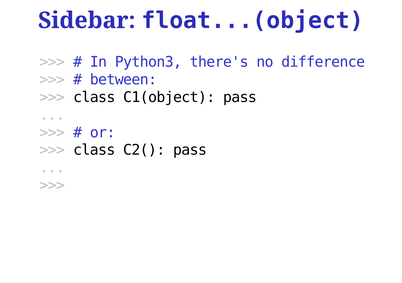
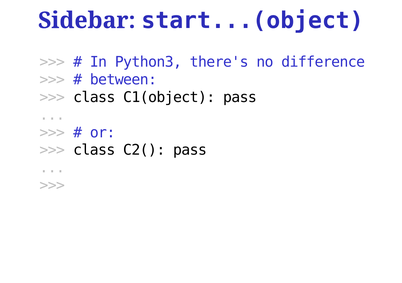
float...(object: float...(object -> start...(object (253, 20)
